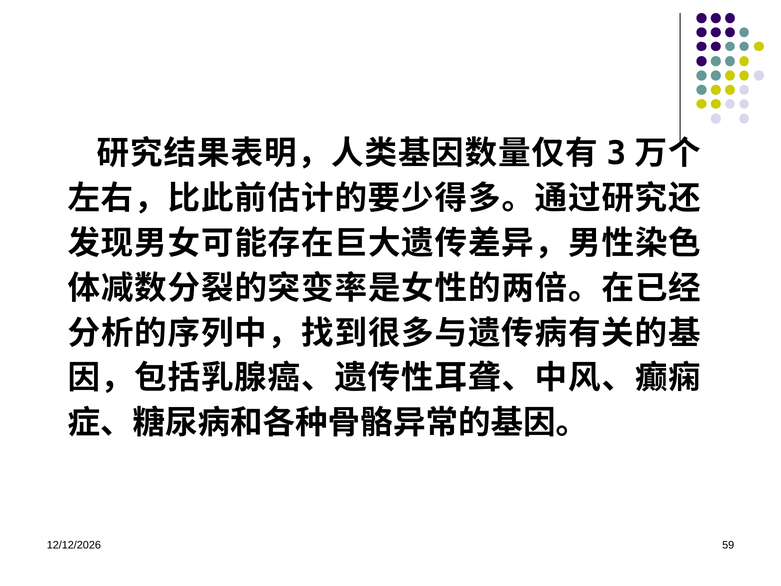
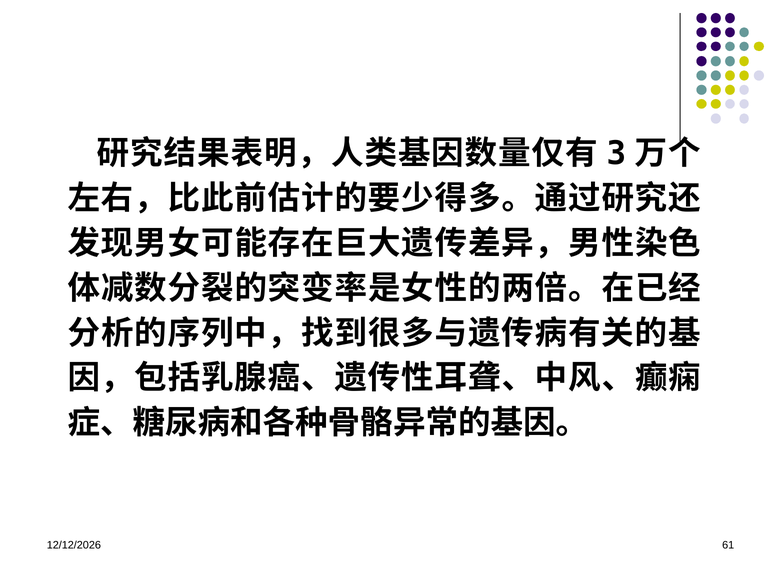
59: 59 -> 61 (728, 545)
